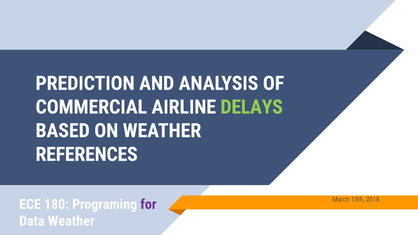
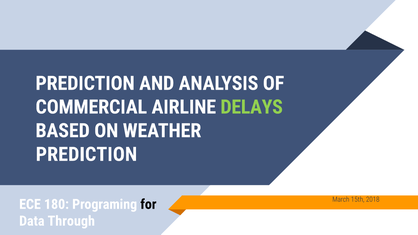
REFERENCES: REFERENCES -> PREDICTION (86, 154)
for colour: purple -> black (148, 204)
Data Weather: Weather -> Through (71, 221)
